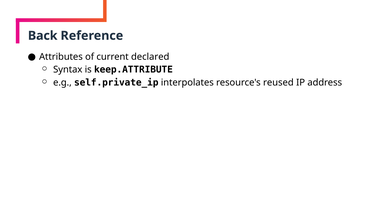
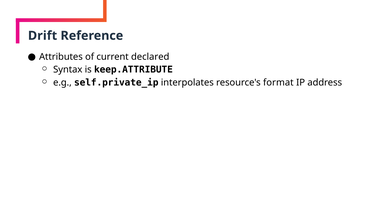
Back: Back -> Drift (43, 36)
reused: reused -> format (278, 82)
